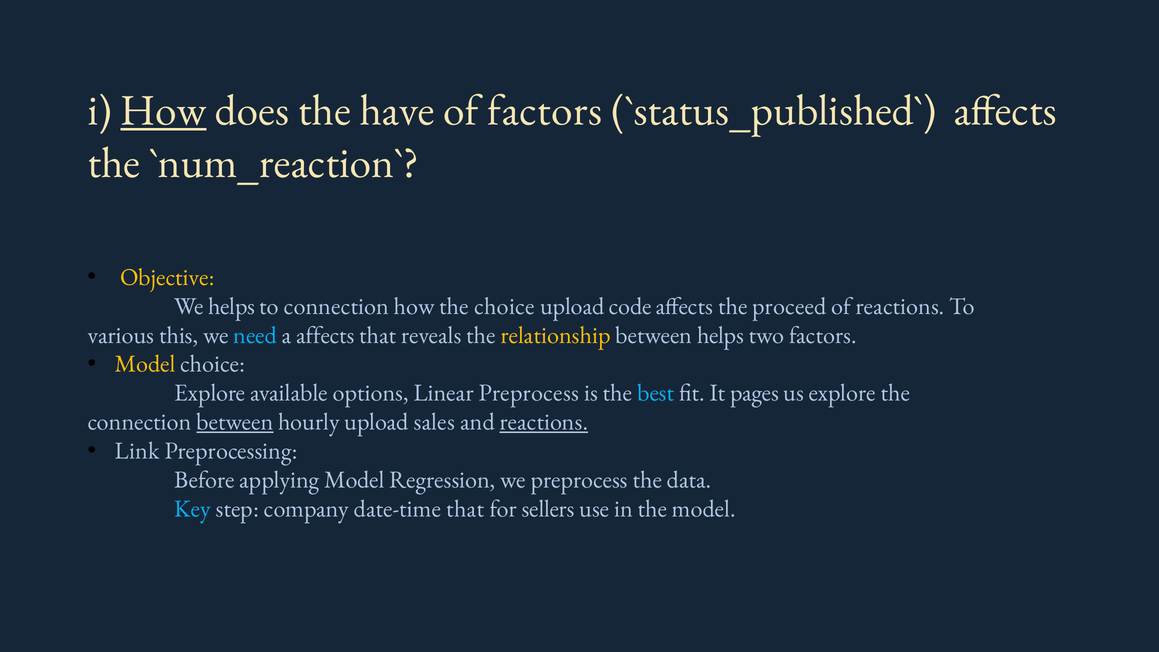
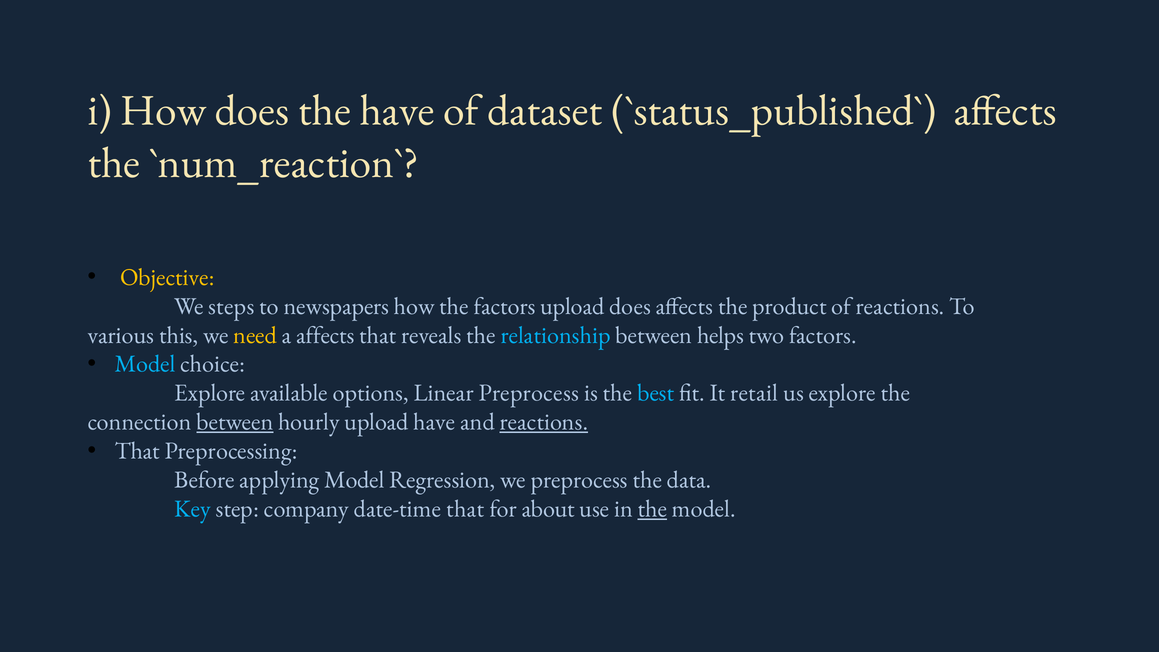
How underline: present -> none (164, 111)
of factors: factors -> dataset (545, 111)
We helps: helps -> steps (231, 306)
to connection: connection -> newspapers (337, 306)
the choice: choice -> factors (505, 306)
upload code: code -> does (630, 306)
proceed: proceed -> product (790, 306)
need colour: light blue -> yellow (255, 335)
relationship colour: yellow -> light blue (556, 335)
Model colour: yellow -> light blue (145, 364)
pages: pages -> retail (754, 393)
upload sales: sales -> have (434, 422)
Link: Link -> That (137, 451)
sellers: sellers -> about (548, 509)
the underline: none -> present (652, 509)
